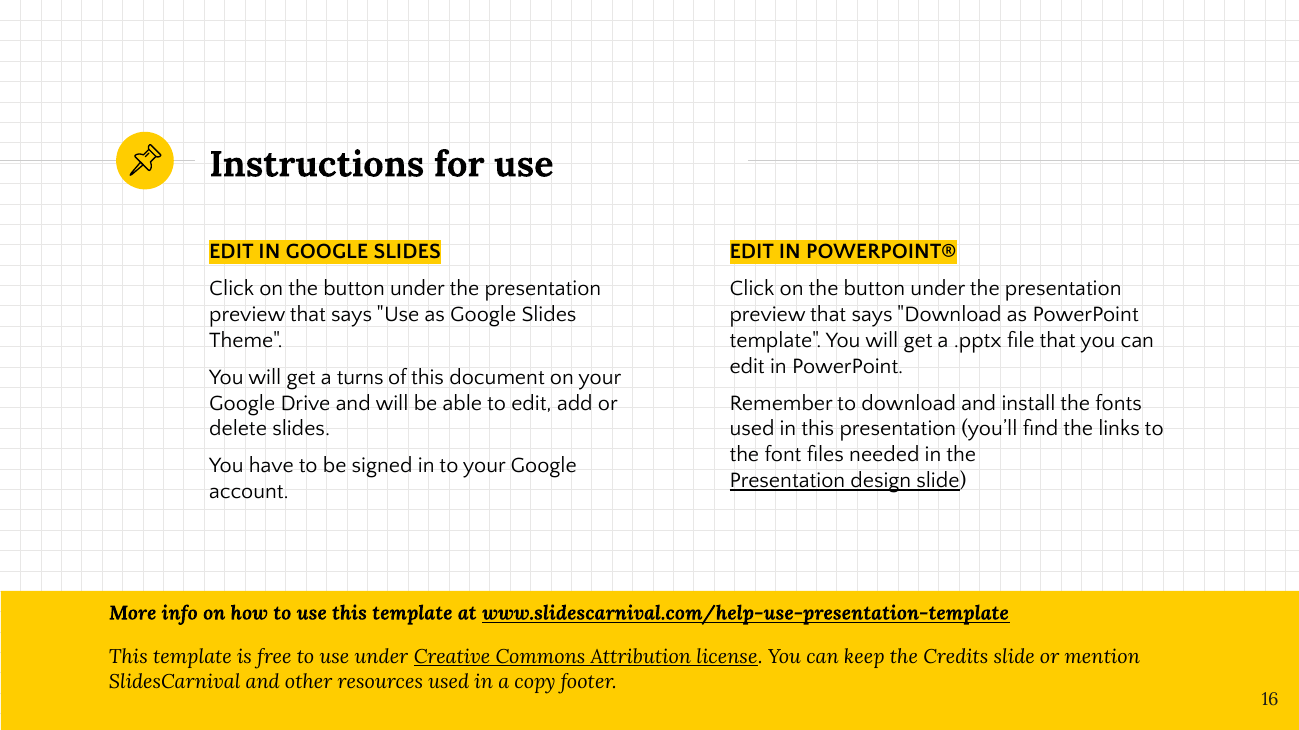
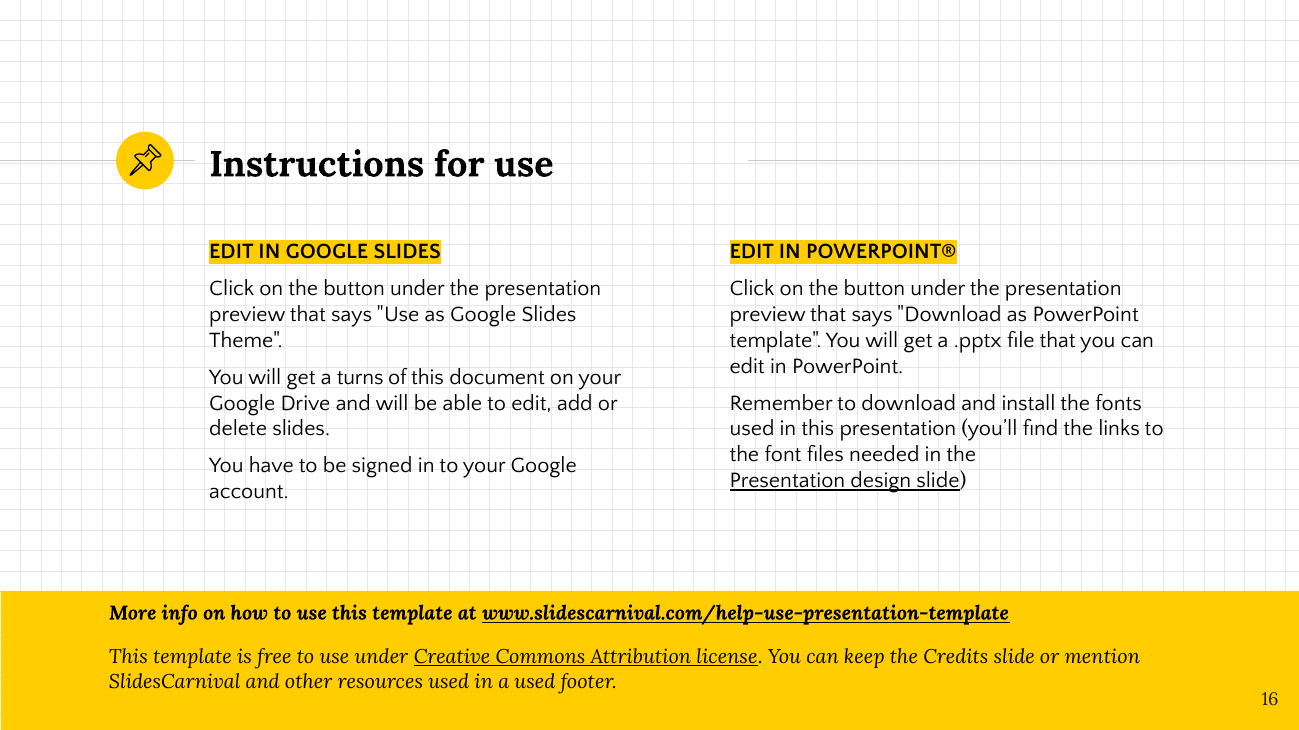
a copy: copy -> used (535, 683)
